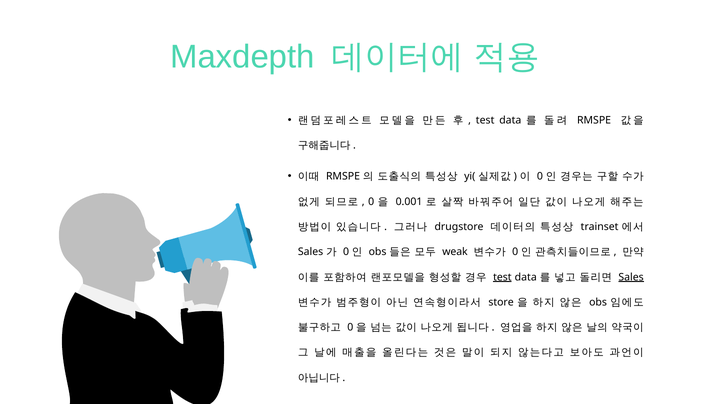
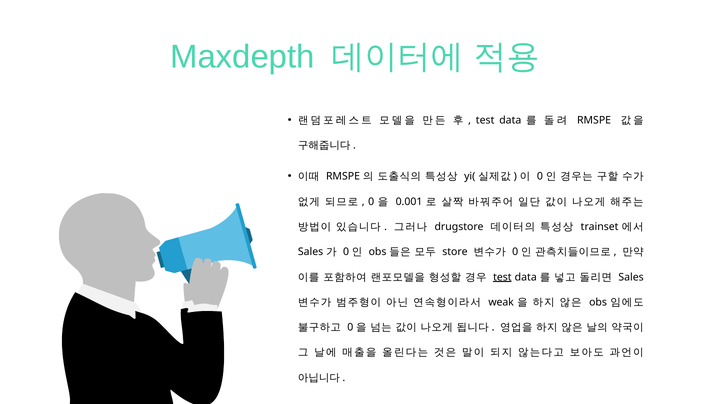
weak: weak -> store (455, 252)
Sales underline: present -> none (631, 277)
store: store -> weak (501, 303)
